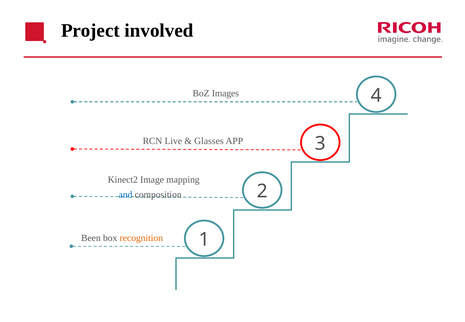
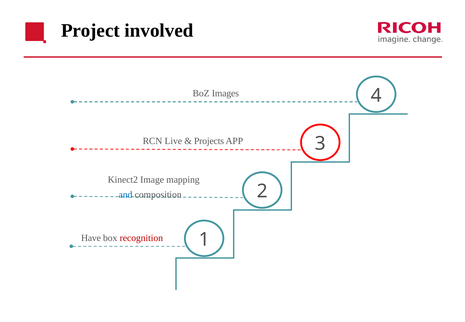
Glasses: Glasses -> Projects (209, 141)
Been: Been -> Have (91, 238)
recognition colour: orange -> red (141, 238)
